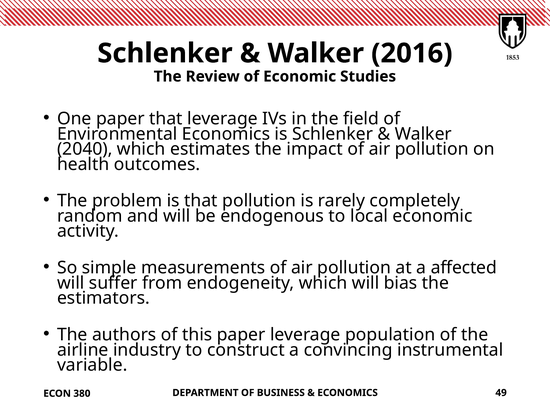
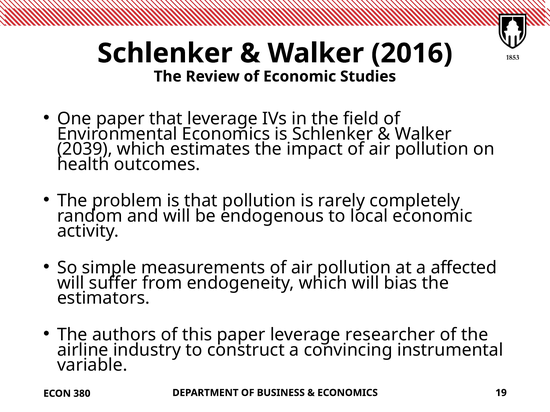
2040: 2040 -> 2039 (85, 149)
population: population -> researcher (390, 335)
49: 49 -> 19 (501, 393)
